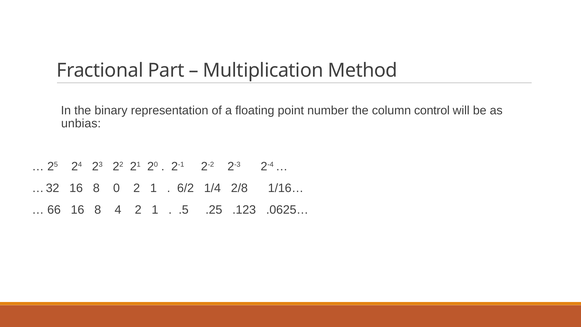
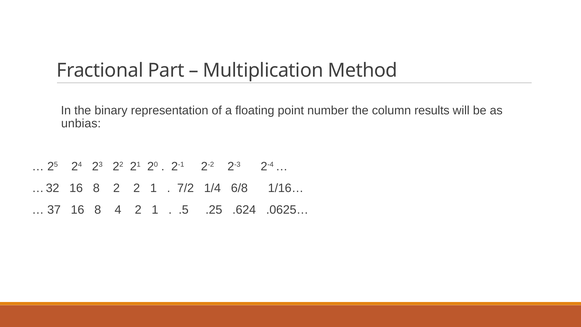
control: control -> results (432, 110)
8 0: 0 -> 2 (117, 188)
6/2: 6/2 -> 7/2 (186, 188)
2/8: 2/8 -> 6/8 (239, 188)
66: 66 -> 37 (54, 210)
.123: .123 -> .624 (244, 210)
